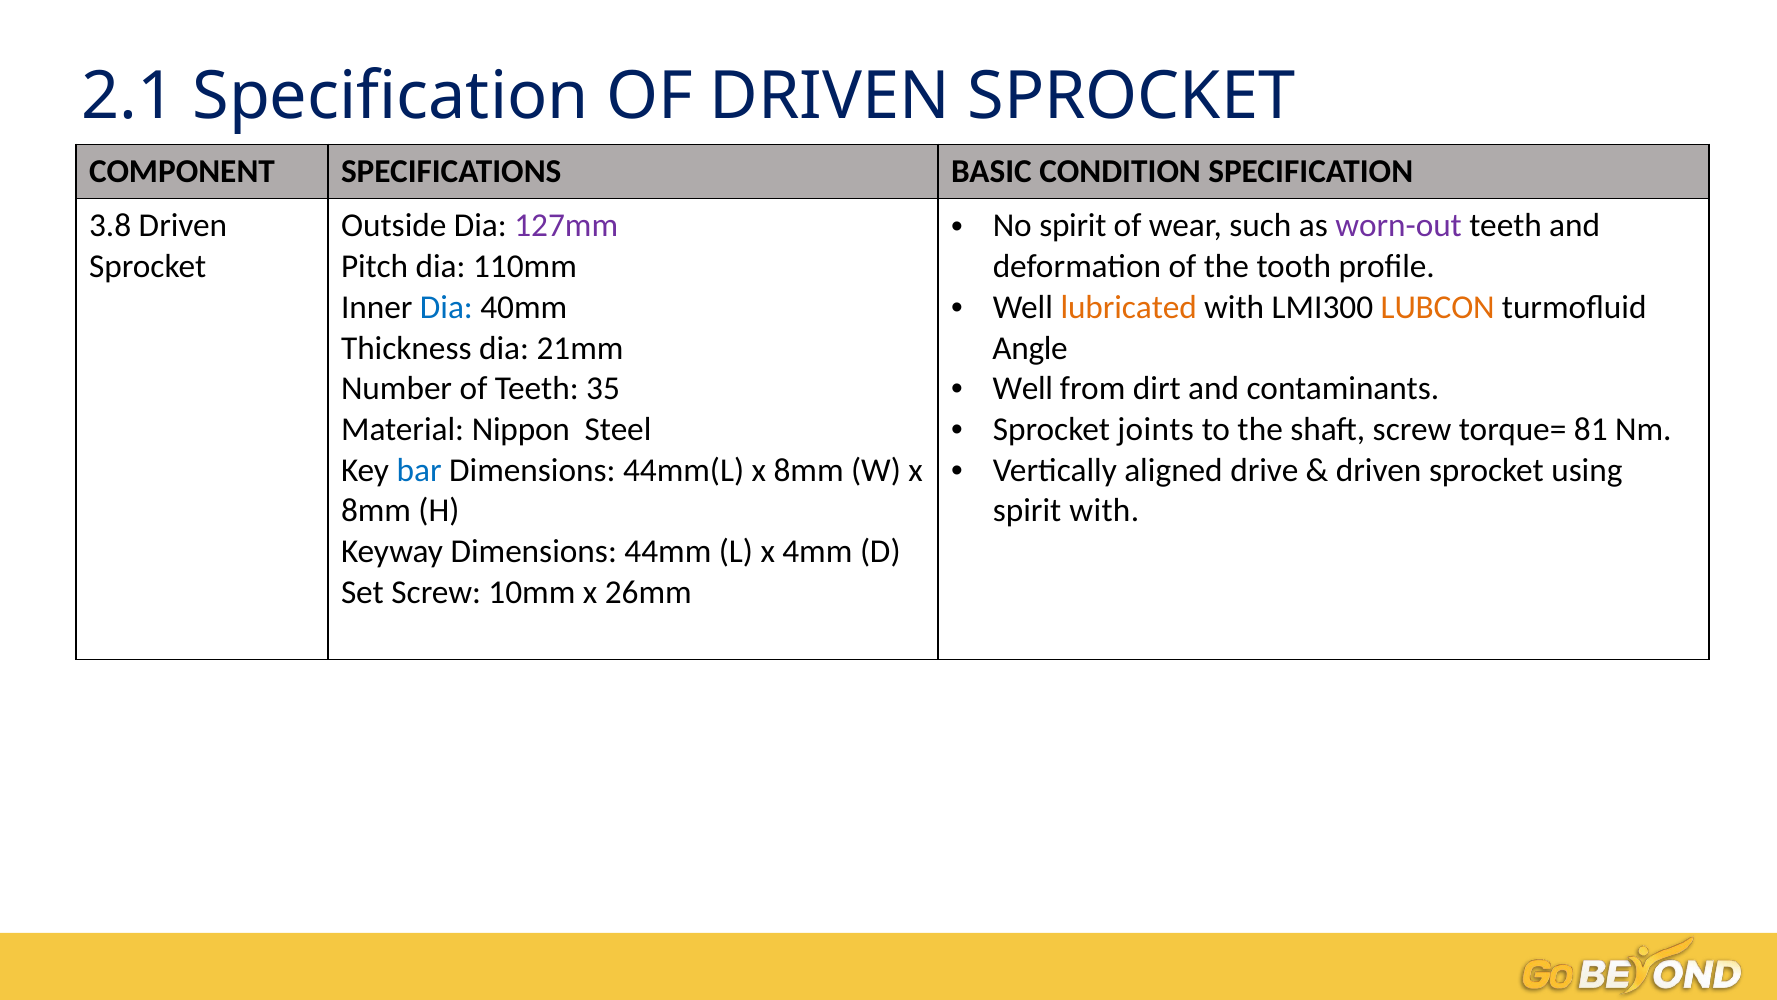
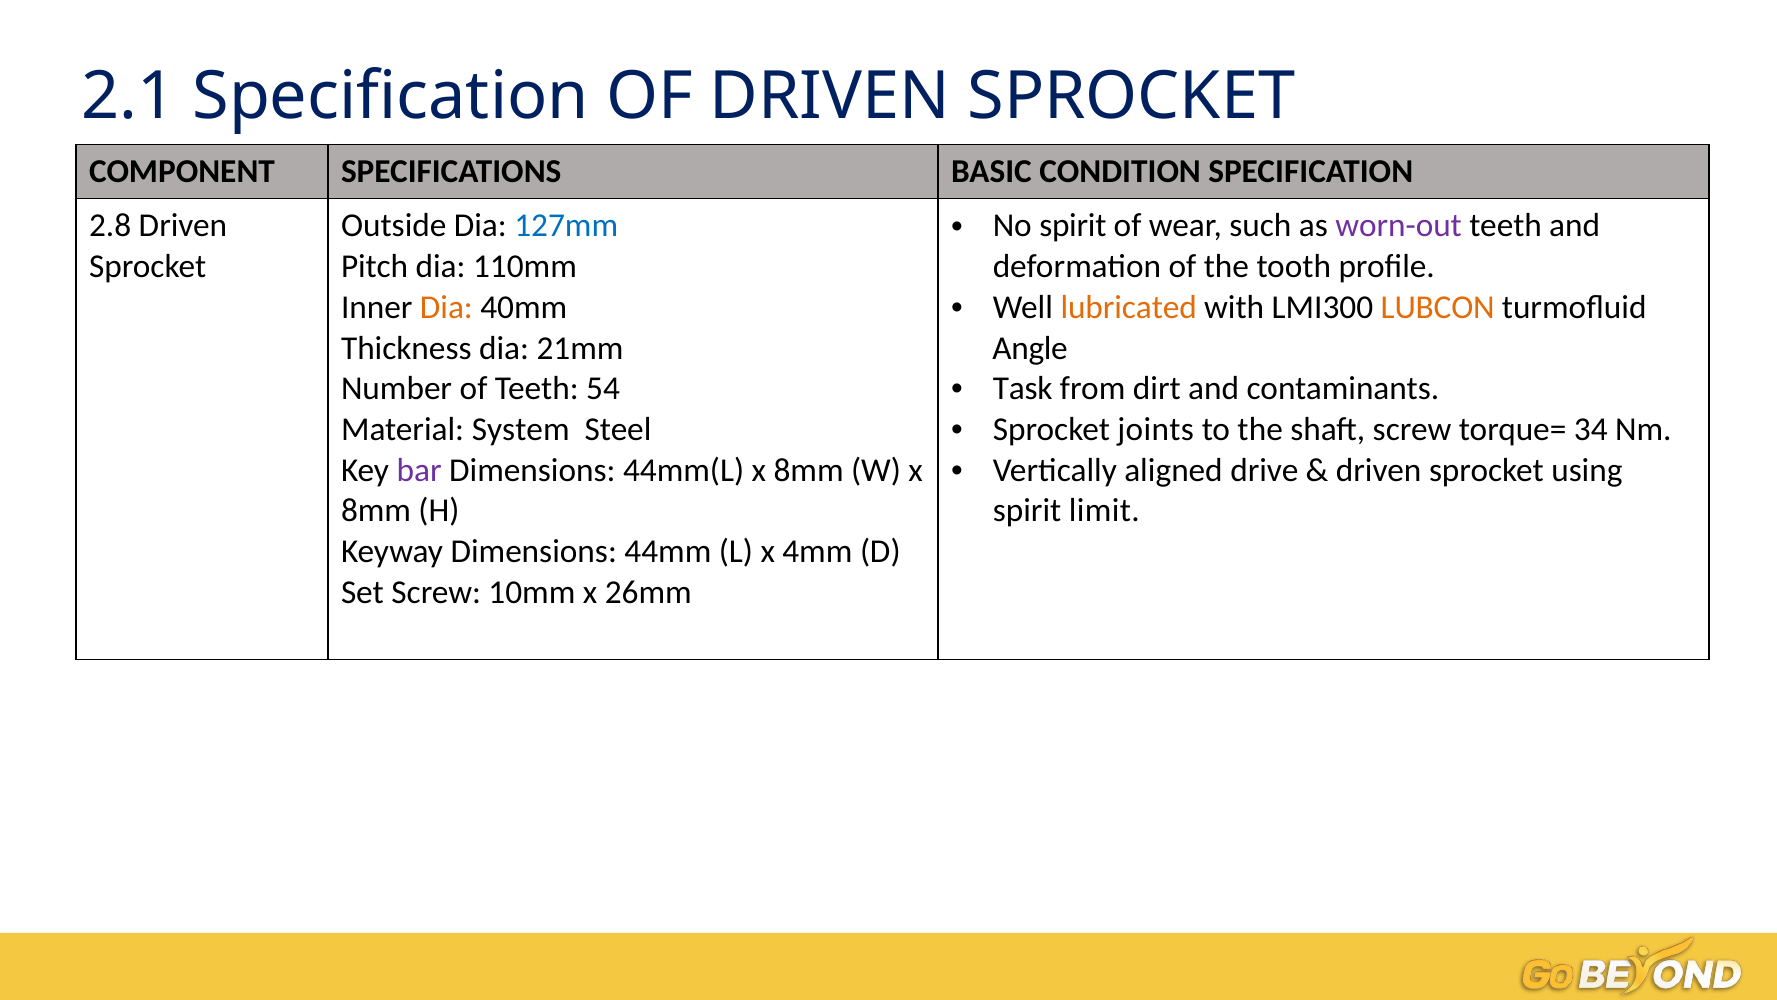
3.8: 3.8 -> 2.8 (110, 226)
127mm colour: purple -> blue (566, 226)
Dia colour: blue -> orange (446, 307)
Well: Well -> Task (1023, 389)
35: 35 -> 54 (603, 389)
81: 81 -> 34 (1591, 429)
Nippon: Nippon -> System (521, 429)
bar colour: blue -> purple (419, 470)
spirit with: with -> limit (1104, 511)
